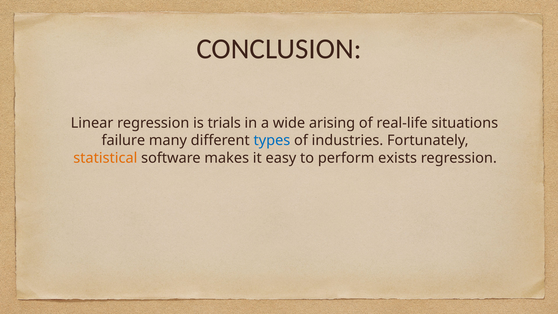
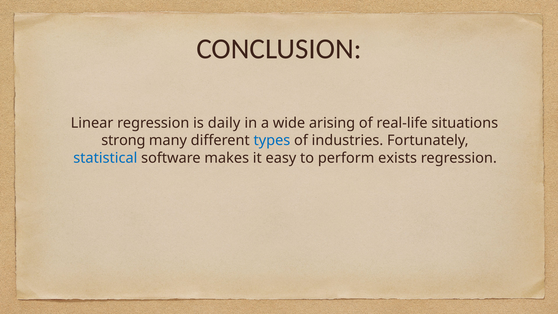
trials: trials -> daily (224, 123)
failure: failure -> strong (123, 140)
statistical colour: orange -> blue (105, 158)
